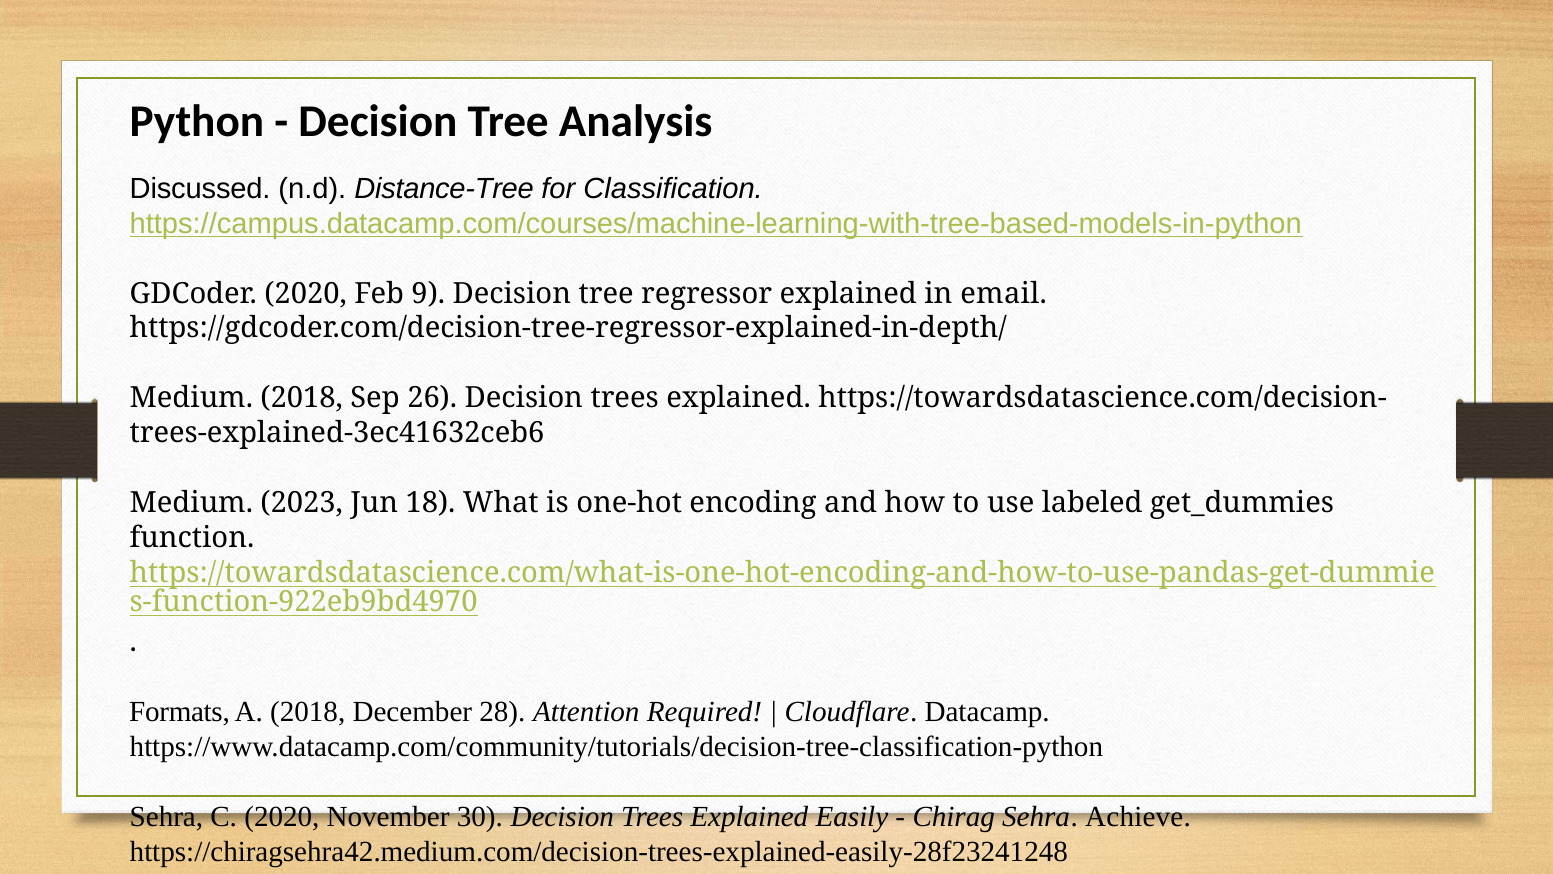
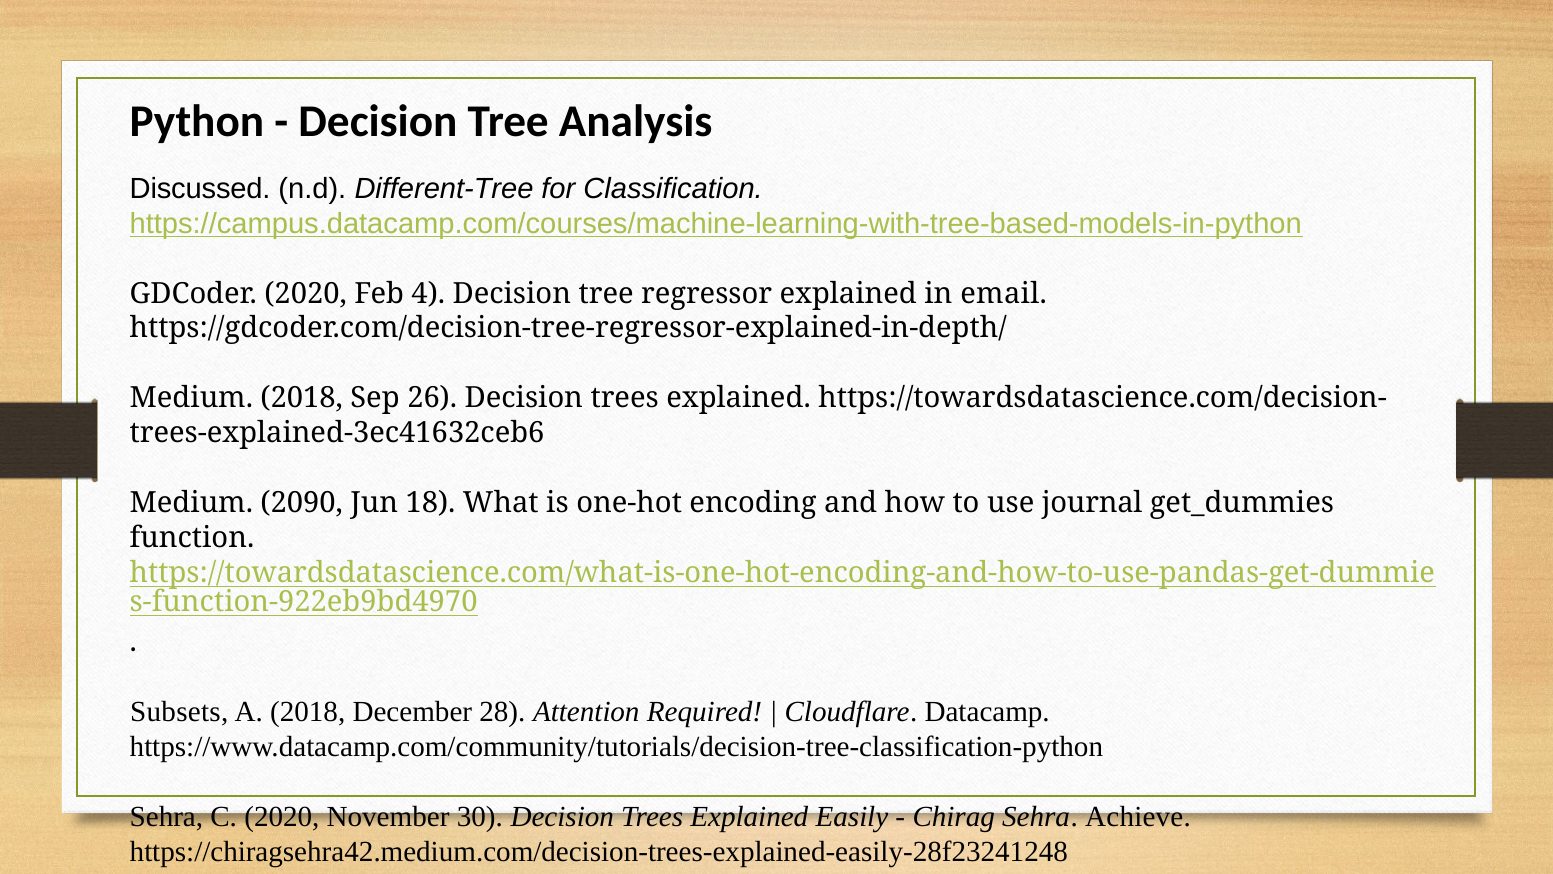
Distance-Tree: Distance-Tree -> Different-Tree (444, 188)
9: 9 -> 4 (428, 293)
2023: 2023 -> 2090 (302, 503)
labeled: labeled -> journal (1092, 503)
Formats: Formats -> Subsets (179, 711)
